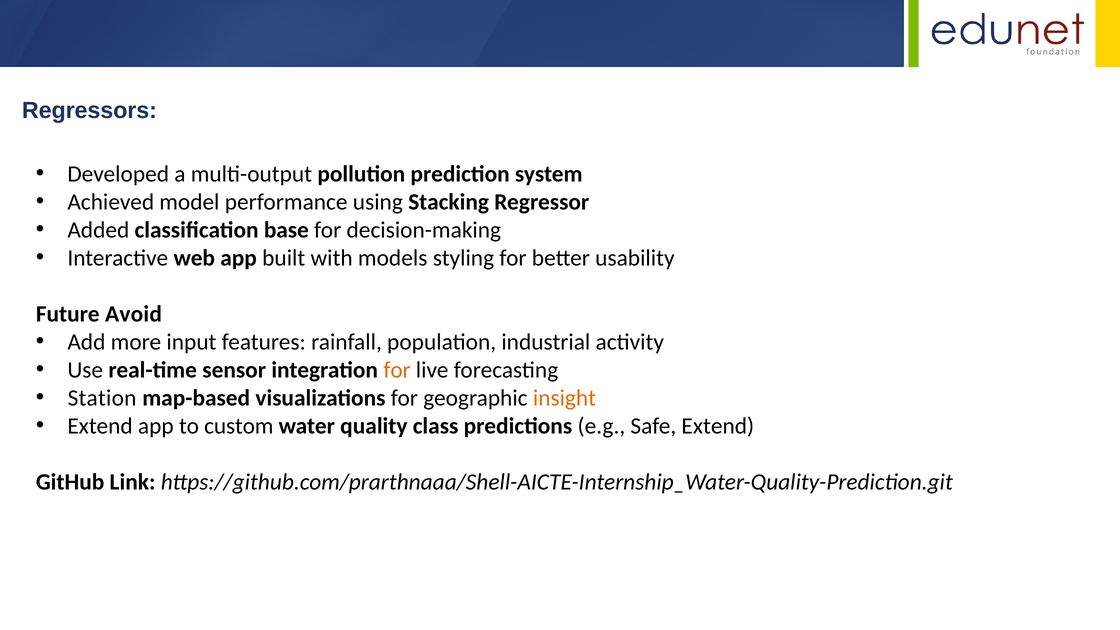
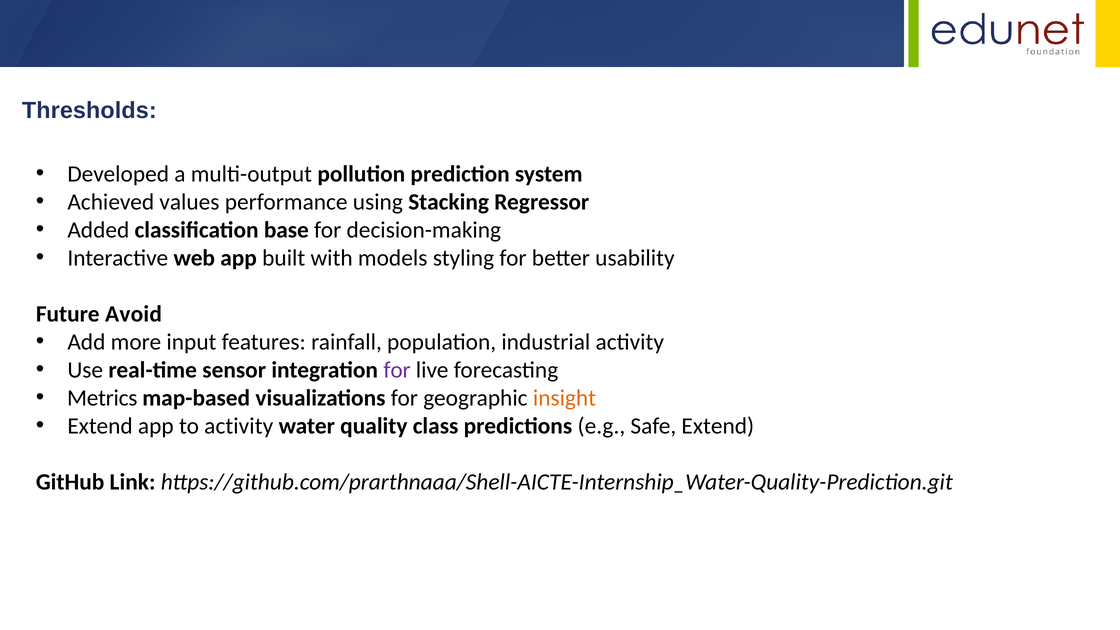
Regressors: Regressors -> Thresholds (89, 111)
model: model -> values (189, 202)
for colour: orange -> purple (397, 370)
Station: Station -> Metrics (102, 398)
to custom: custom -> activity (239, 426)
